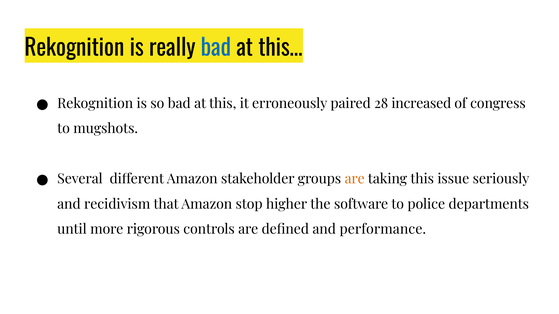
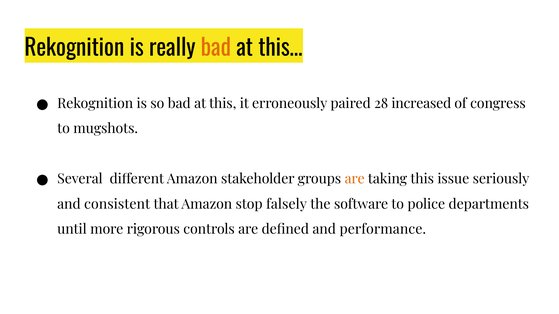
bad colour: blue -> orange (216, 48)
recidivism: recidivism -> consistent (117, 204)
higher: higher -> falsely (286, 204)
